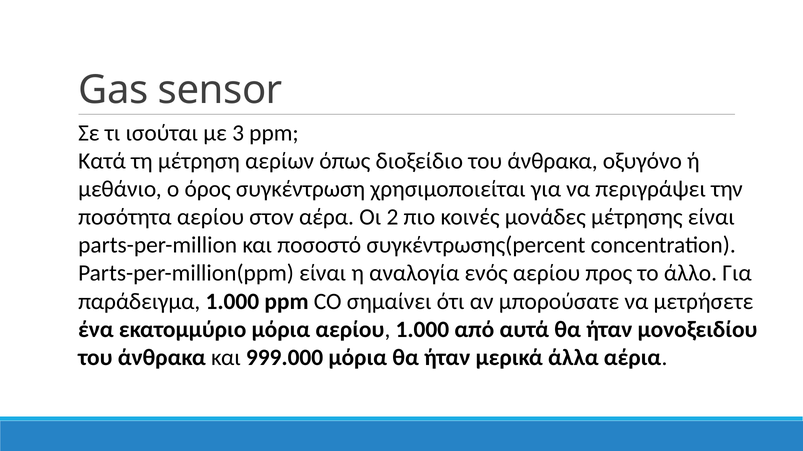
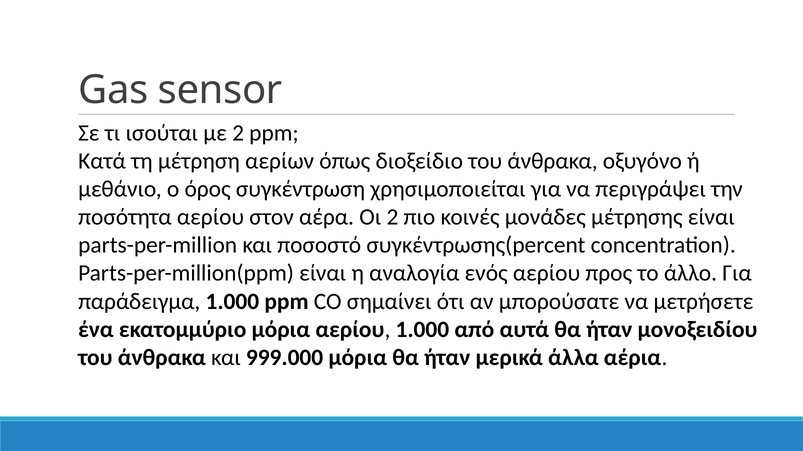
με 3: 3 -> 2 (238, 133)
